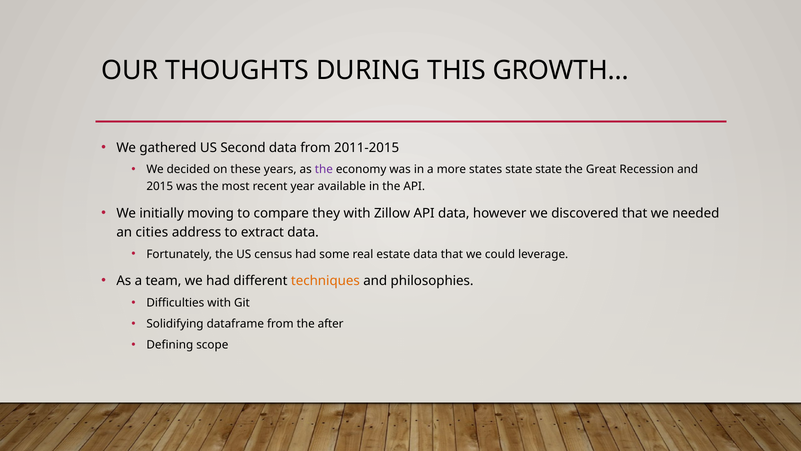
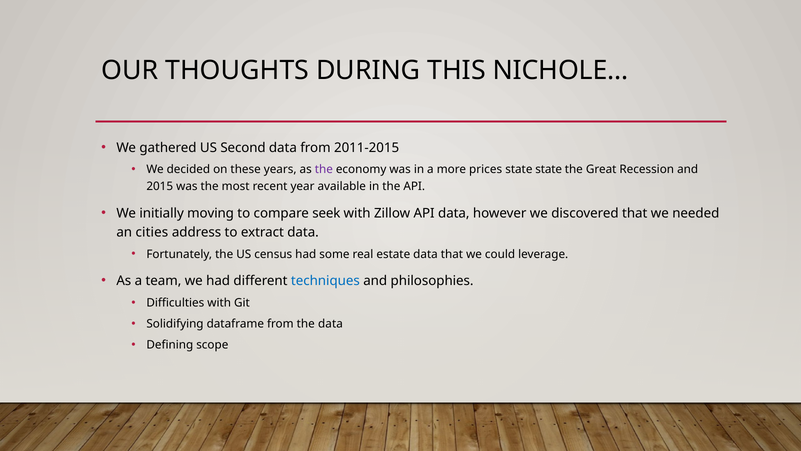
GROWTH…: GROWTH… -> NICHOLE… (561, 70)
states: states -> prices (486, 169)
they: they -> seek (326, 213)
techniques colour: orange -> blue (325, 281)
the after: after -> data (330, 323)
